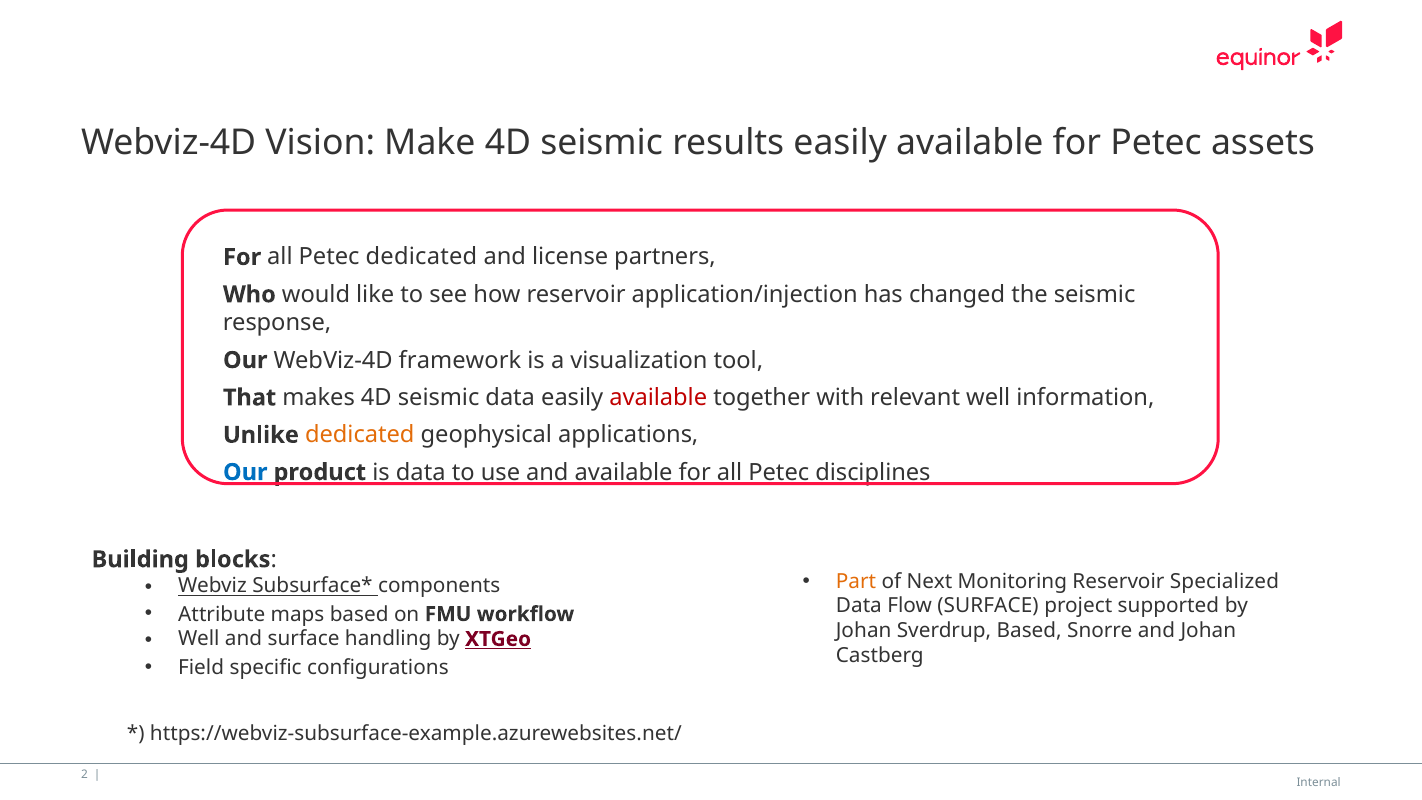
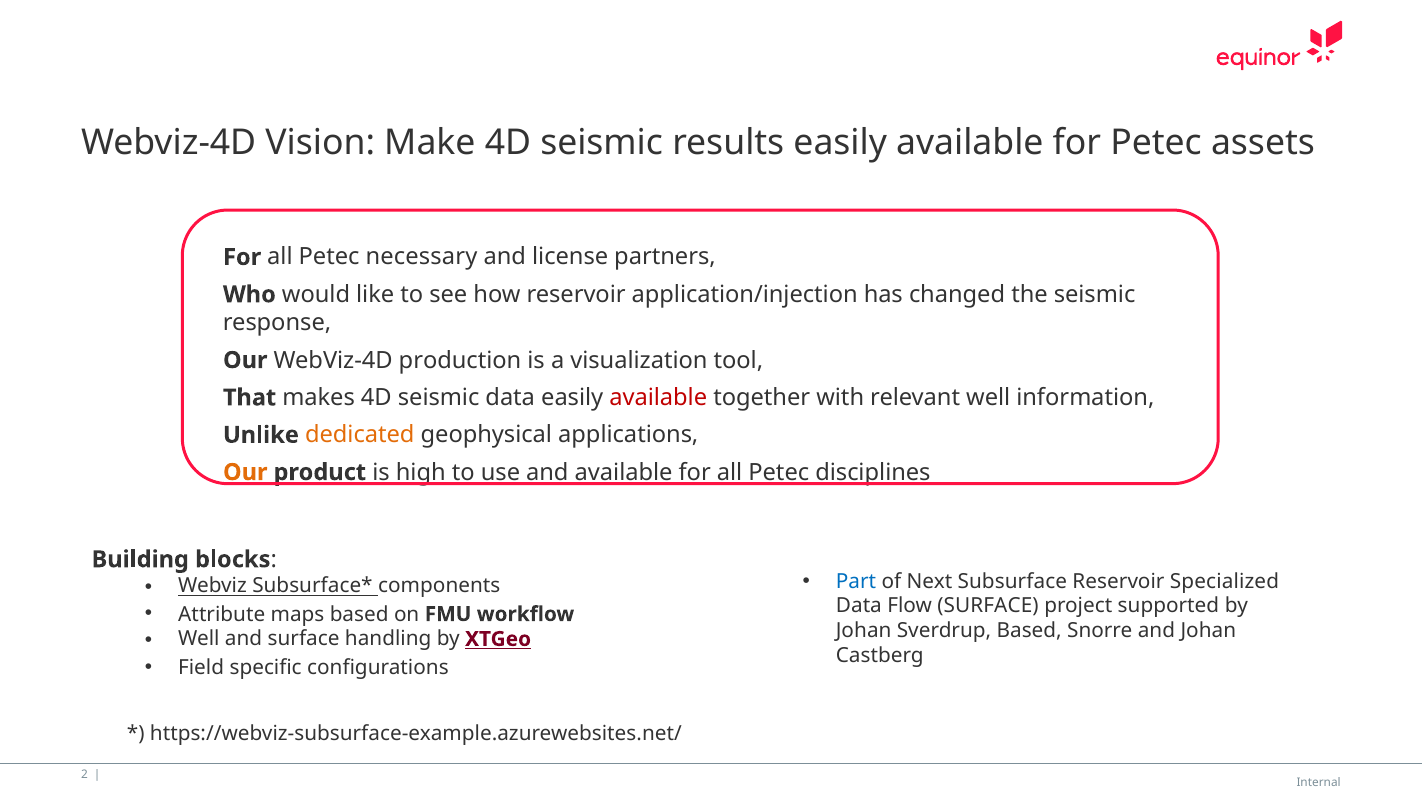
Petec dedicated: dedicated -> necessary (422, 257)
framework: framework -> production (460, 360)
Our colour: blue -> orange (245, 472)
is data: data -> high (421, 472)
Part colour: orange -> blue (856, 581)
Monitoring: Monitoring -> Subsurface (1012, 581)
